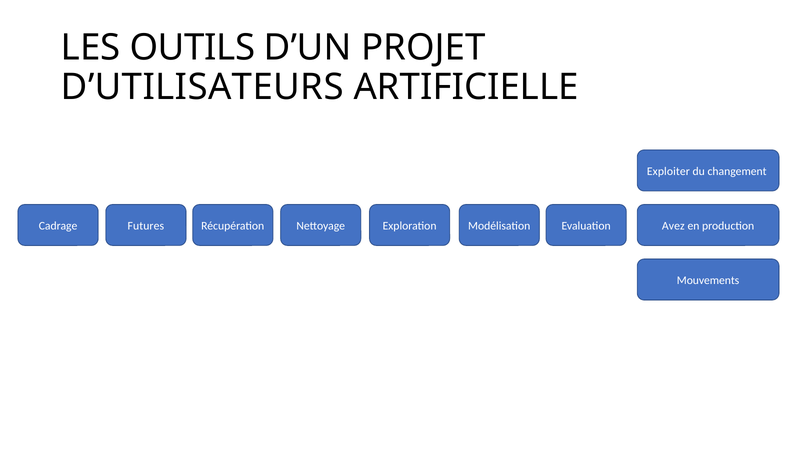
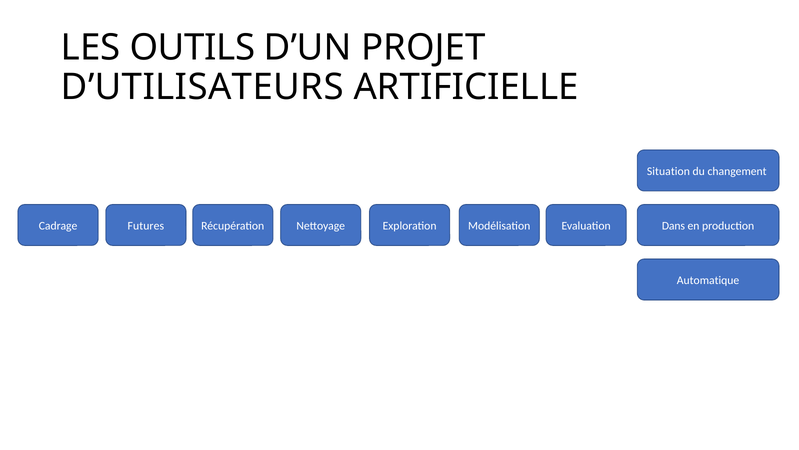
Exploiter: Exploiter -> Situation (668, 171)
Avez: Avez -> Dans (673, 225)
Mouvements: Mouvements -> Automatique (708, 280)
